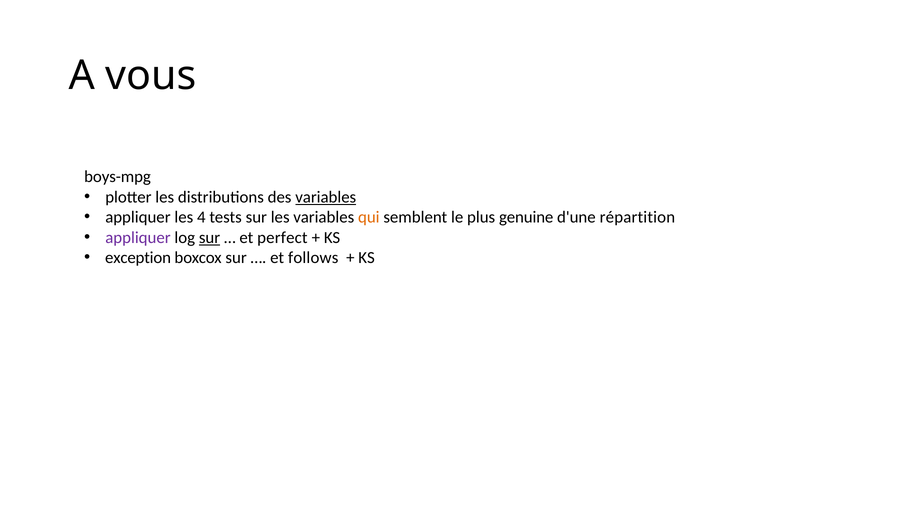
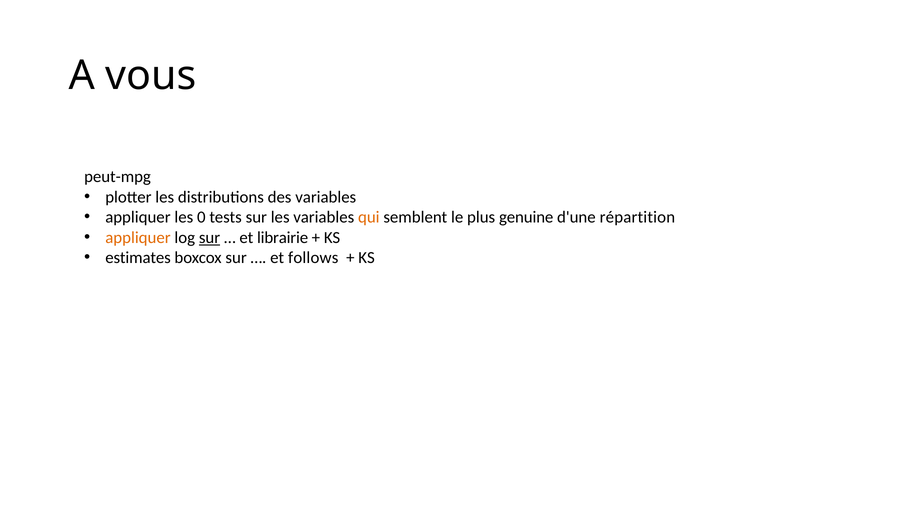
boys-mpg: boys-mpg -> peut-mpg (118, 177)
variables underline: present -> none (326, 197)
4: 4 -> 0 (201, 217)
appliquer colour: purple -> orange (138, 237)
perfect: perfect -> librairie (283, 237)
exception: exception -> estimates (138, 258)
